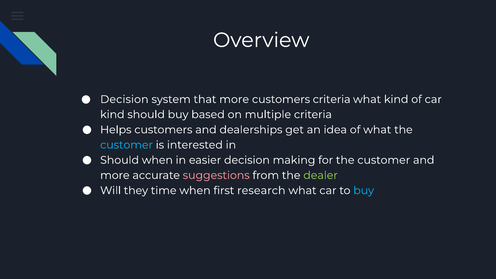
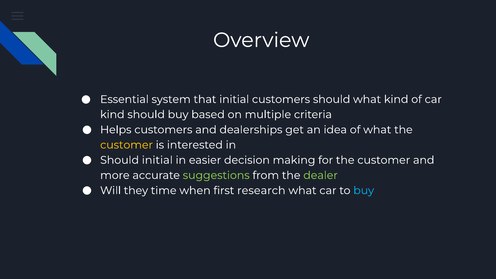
Decision: Decision -> Essential (124, 99)
that more: more -> initial (234, 99)
customers criteria: criteria -> should (332, 99)
customer colour: light blue -> yellow (127, 145)
Should when: when -> initial (157, 160)
suggestions colour: pink -> light green (216, 175)
